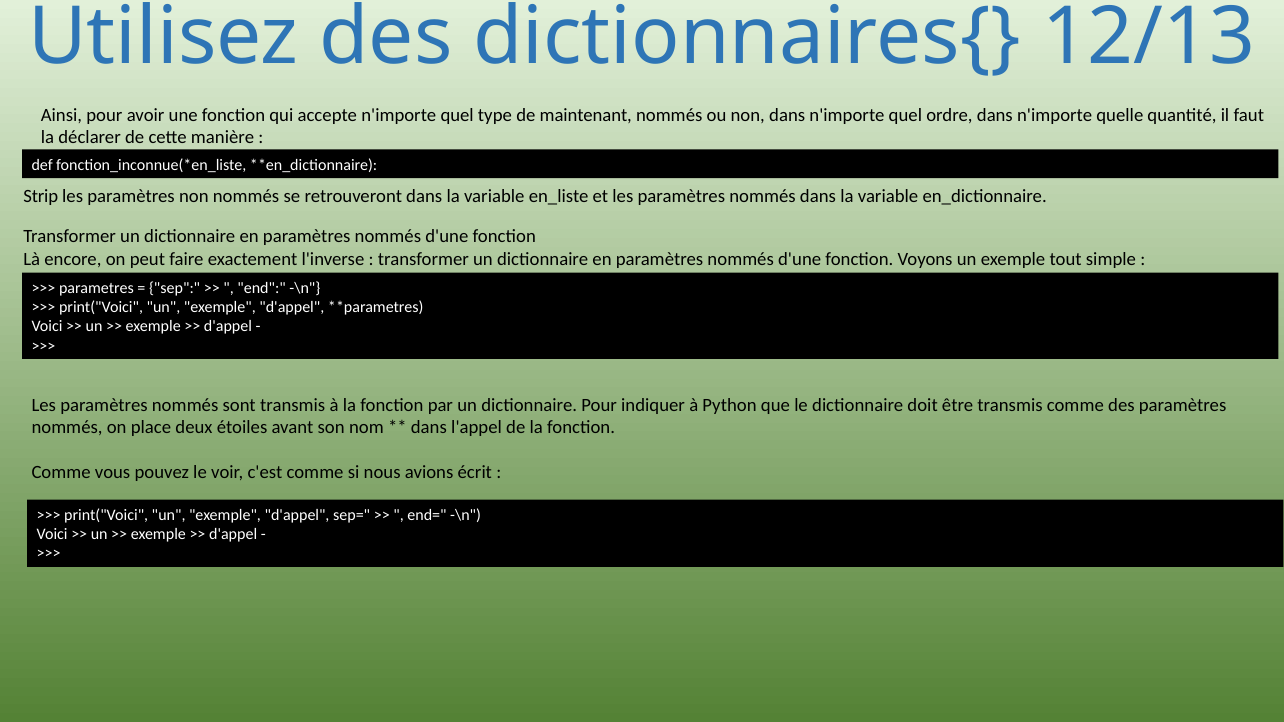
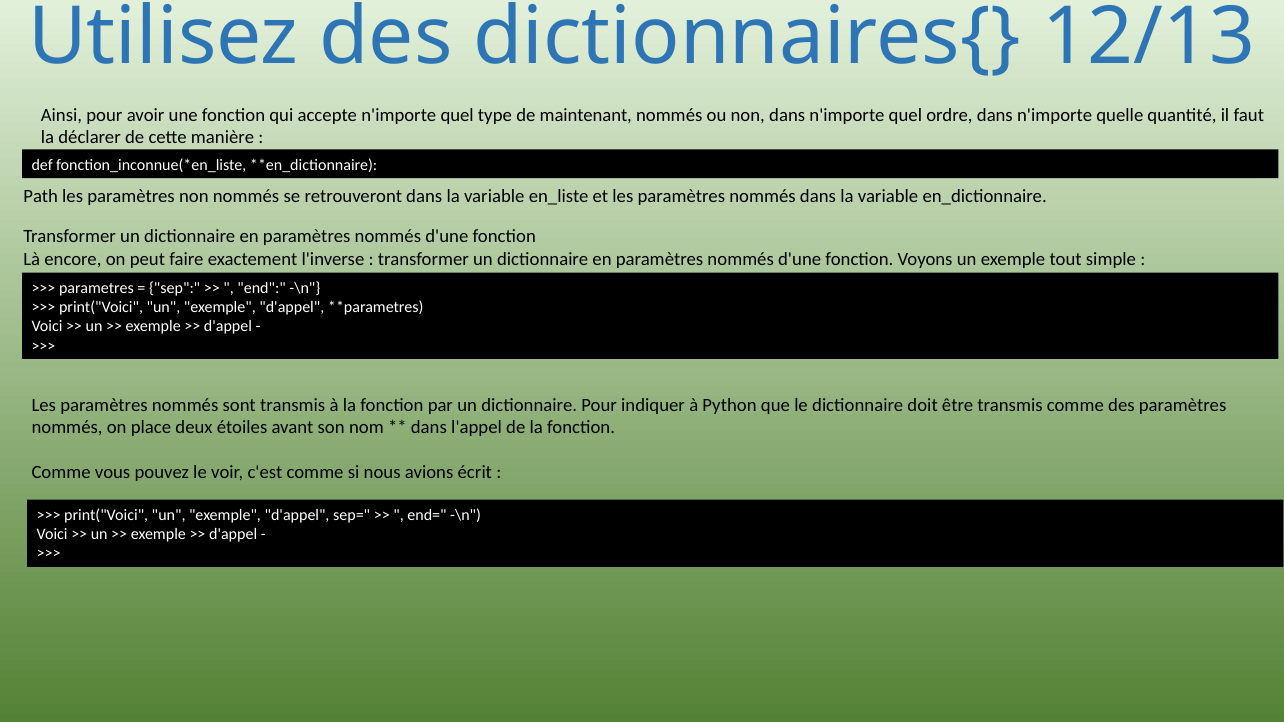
Strip: Strip -> Path (41, 196)
